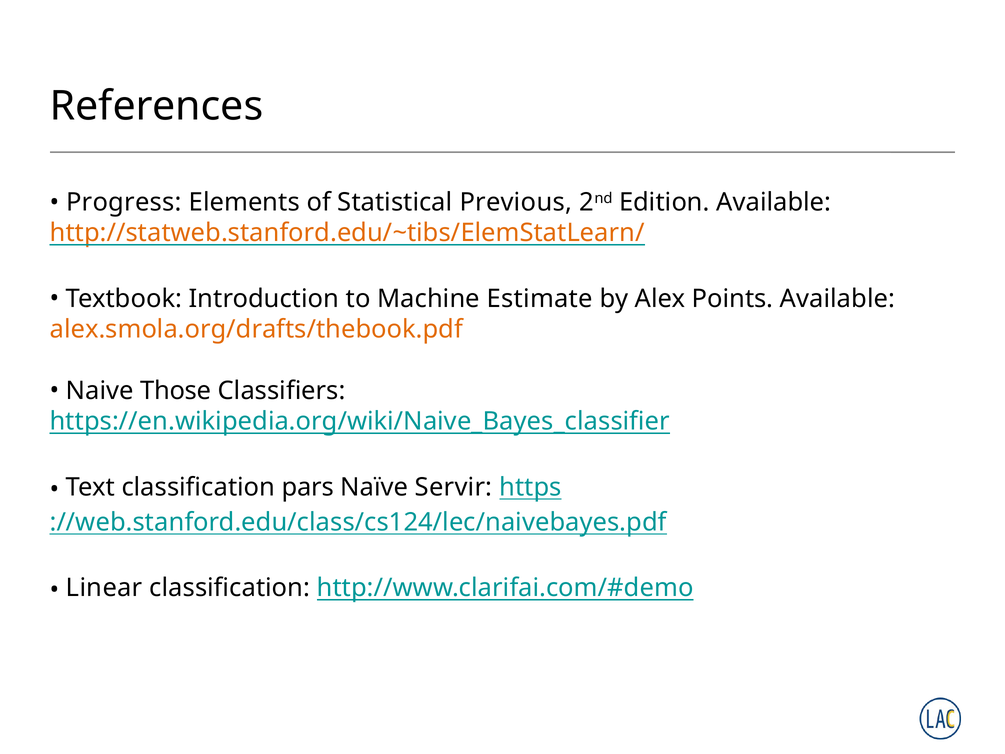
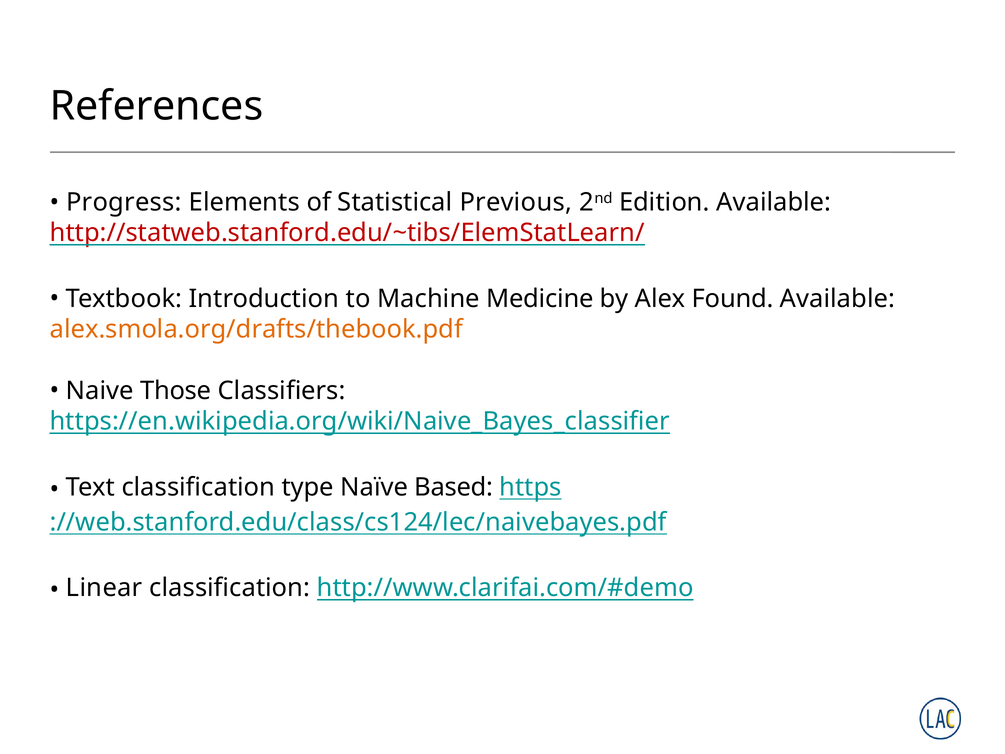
http://statweb.stanford.edu/~tibs/ElemStatLearn/ colour: orange -> red (347, 233)
Estimate: Estimate -> Medicine (540, 299)
Points: Points -> Found (733, 299)
pars: pars -> type (308, 487)
Servir: Servir -> Based (454, 487)
